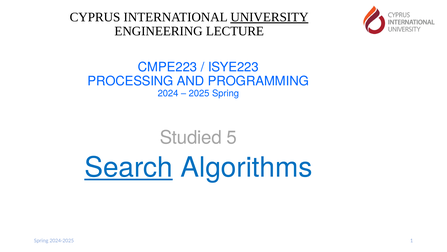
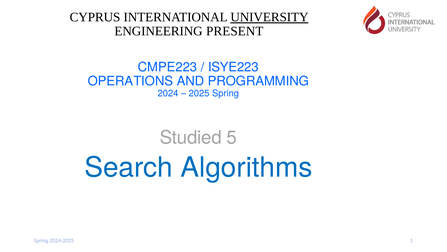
LECTURE: LECTURE -> PRESENT (235, 31)
PROCESSING: PROCESSING -> OPERATIONS (130, 81)
Search underline: present -> none (129, 167)
